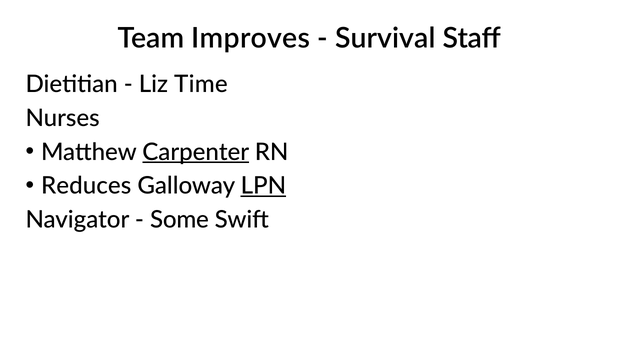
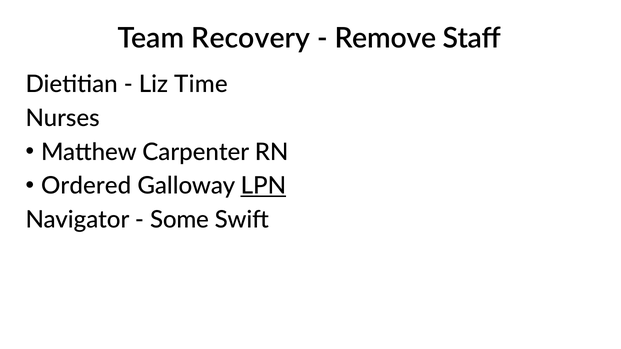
Improves: Improves -> Recovery (251, 38)
Survival: Survival -> Remove (385, 38)
Carpenter underline: present -> none (196, 152)
Reduces: Reduces -> Ordered (86, 186)
